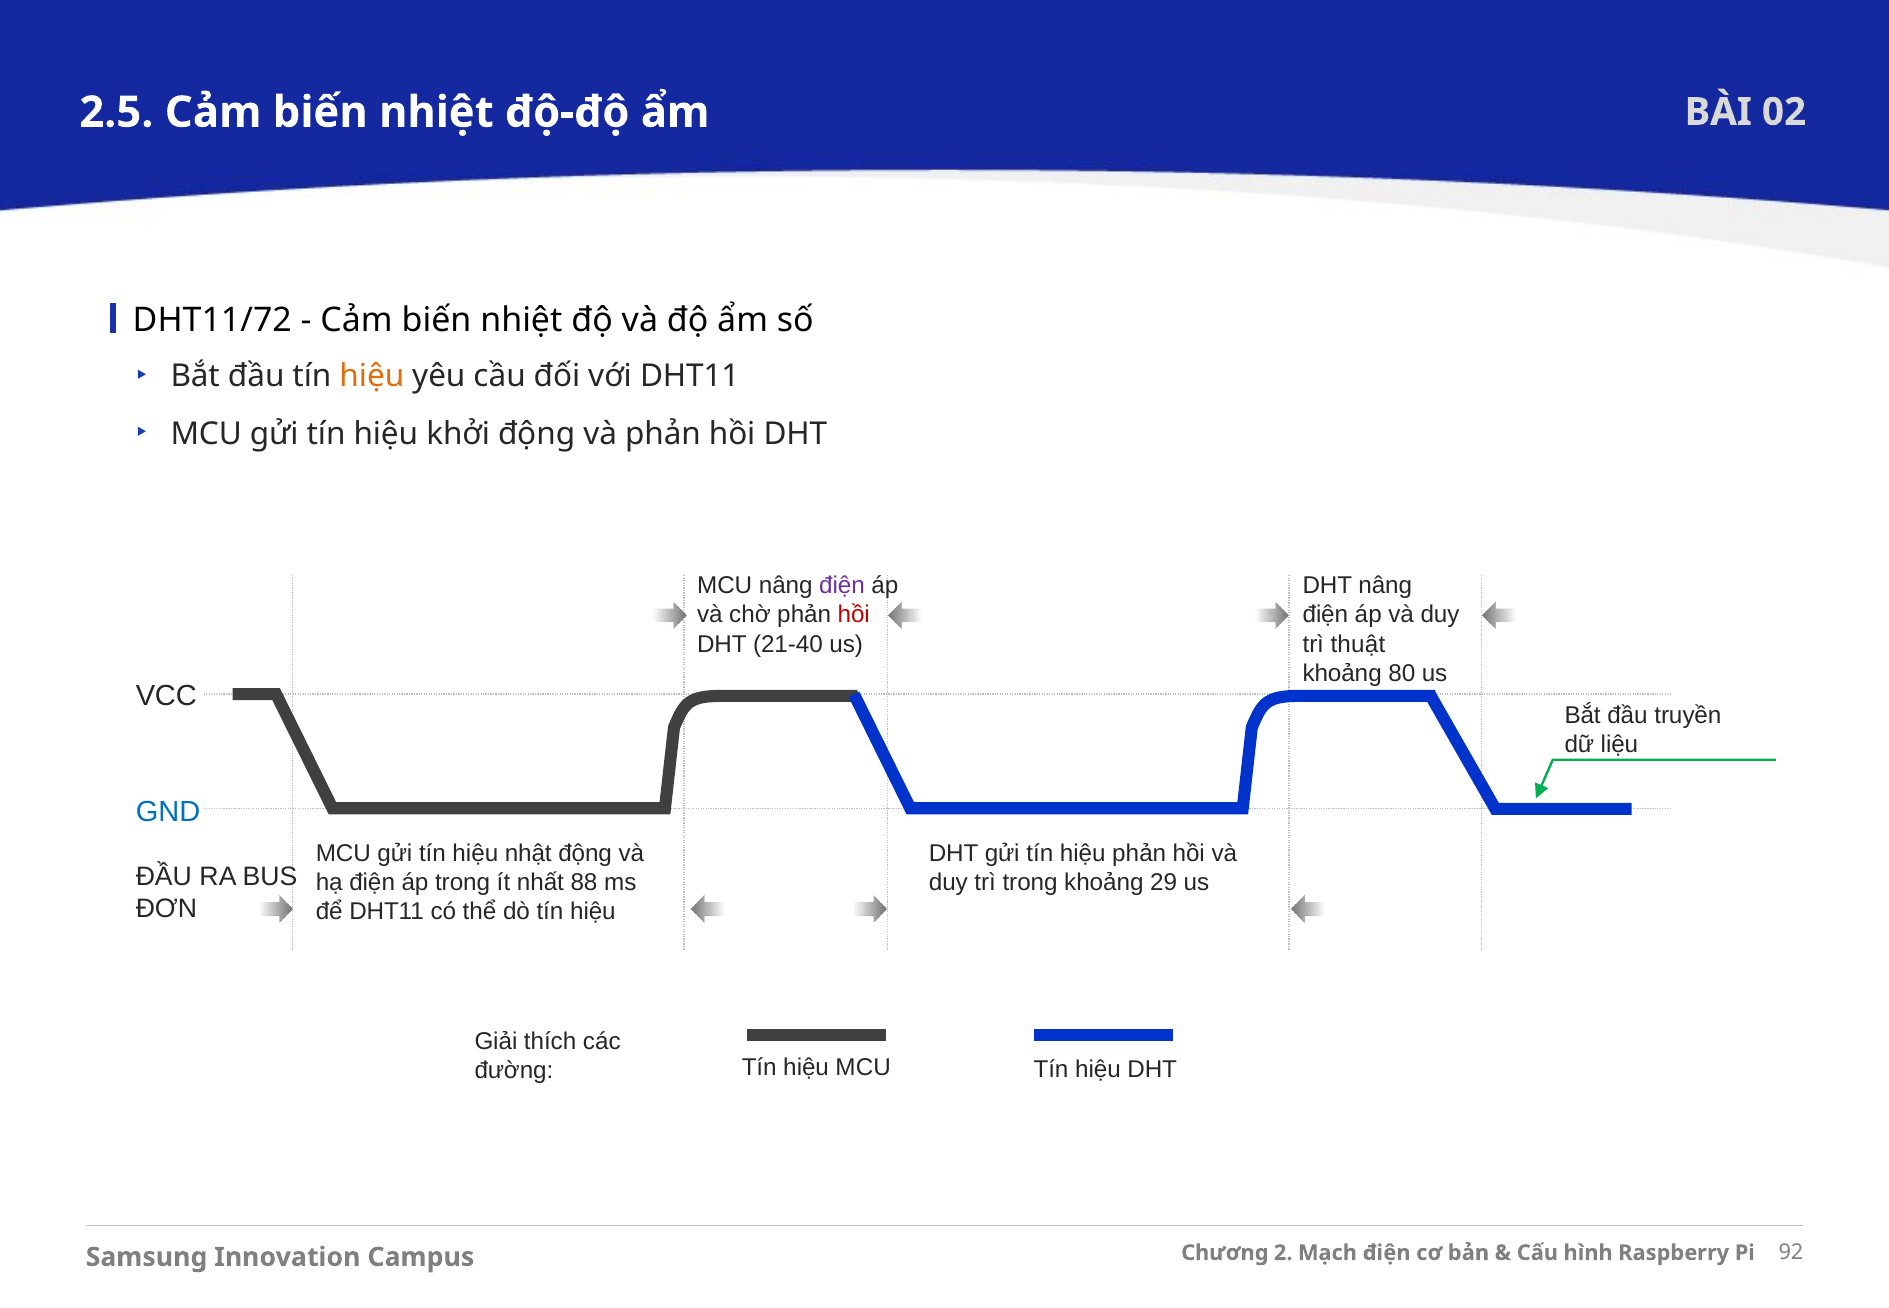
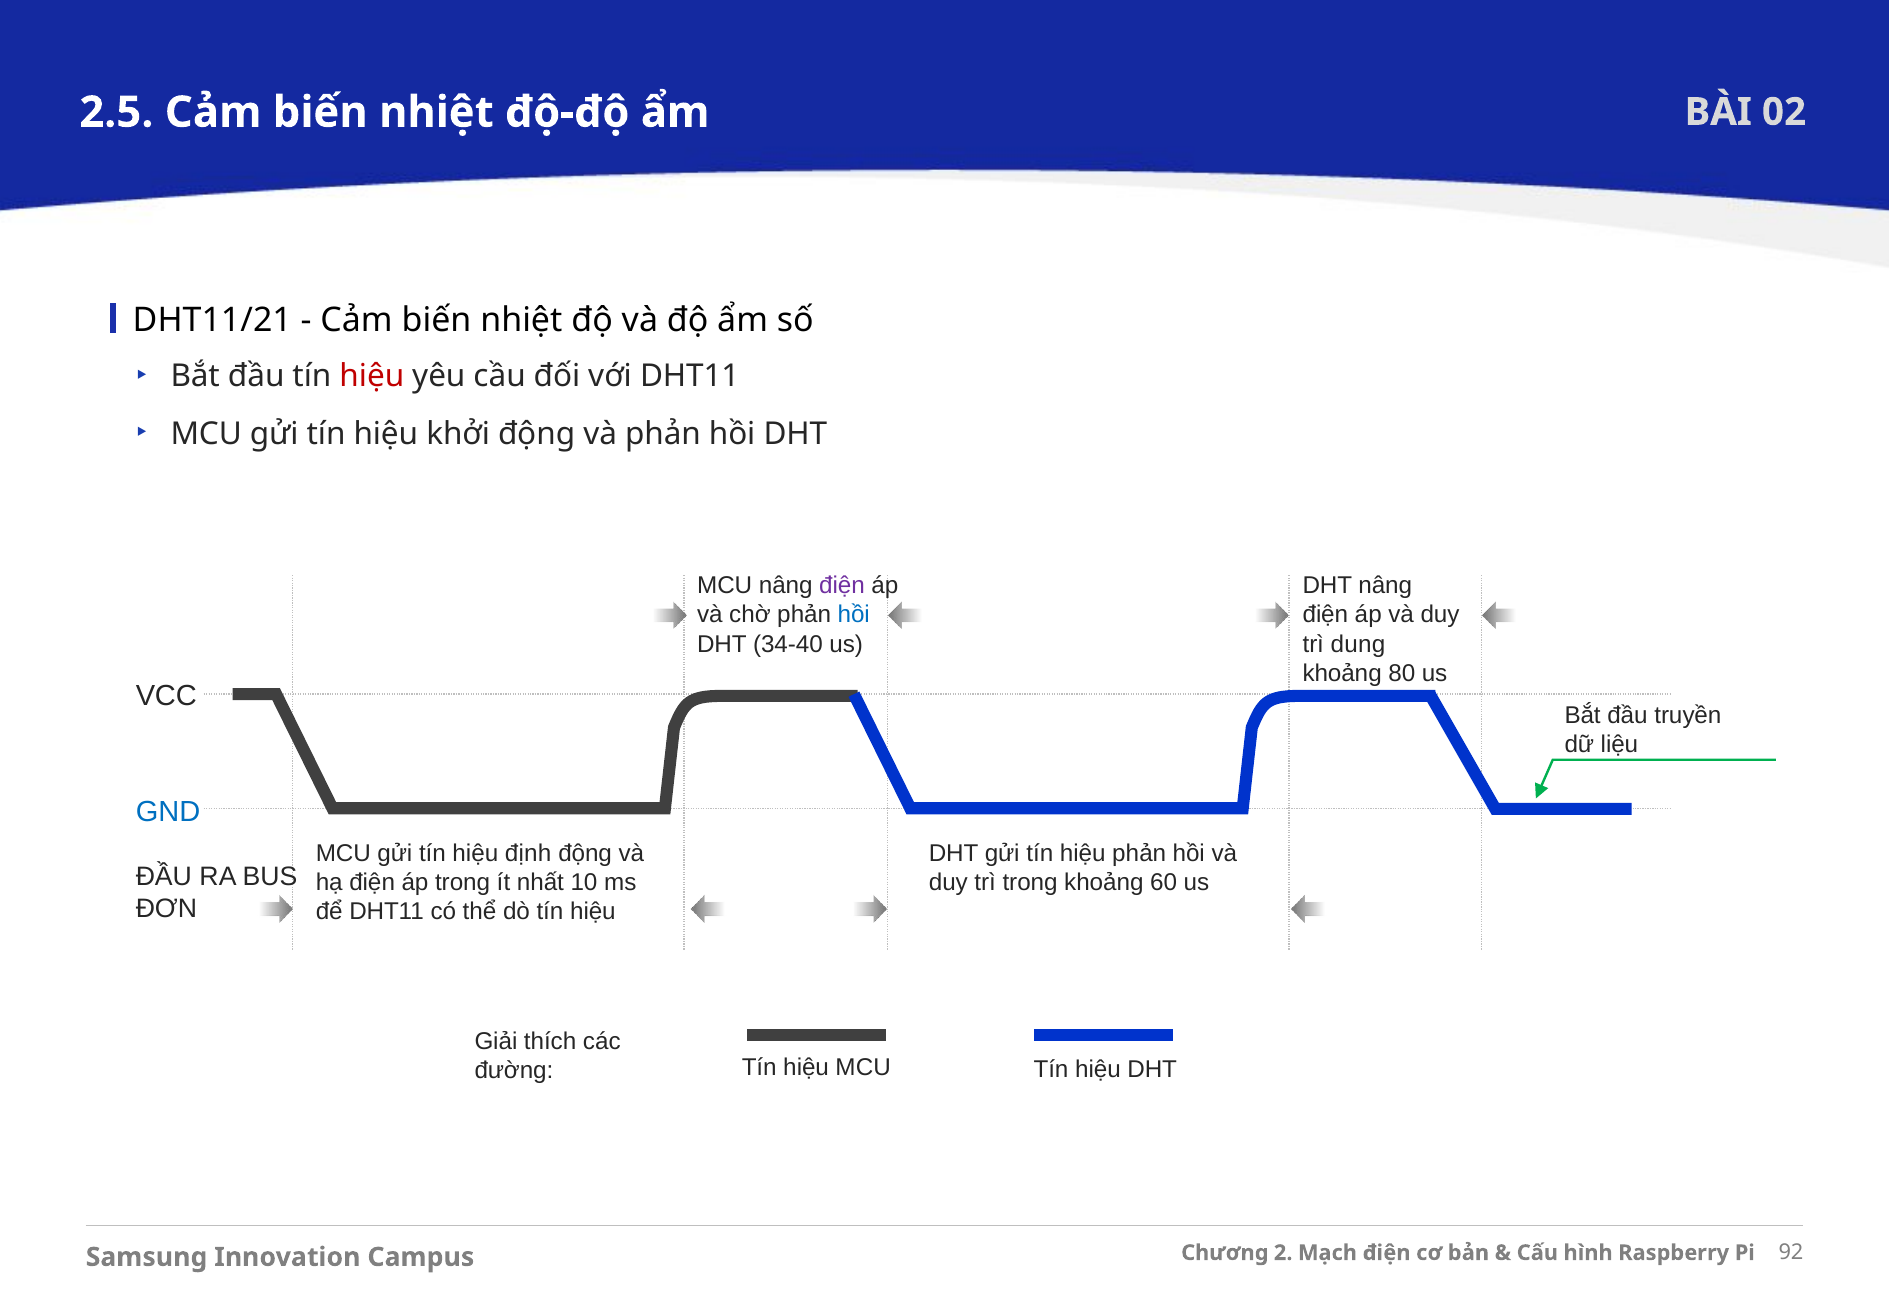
DHT11/72: DHT11/72 -> DHT11/21 (212, 320)
hiệu colour: orange -> red (372, 376)
hồi colour: red -> blue (854, 615)
21-40: 21-40 -> 34-40 (788, 644)
thuật: thuật -> dung (1358, 644)
nhật: nhật -> định (528, 854)
88: 88 -> 10 (584, 883)
29: 29 -> 60 (1164, 883)
